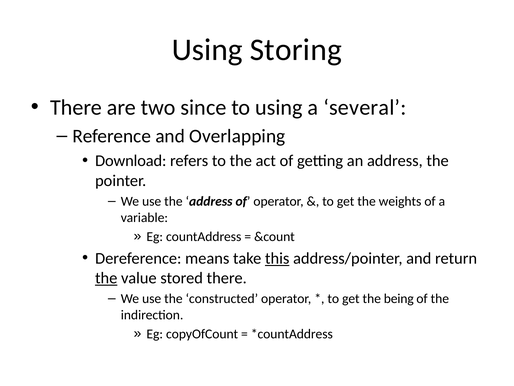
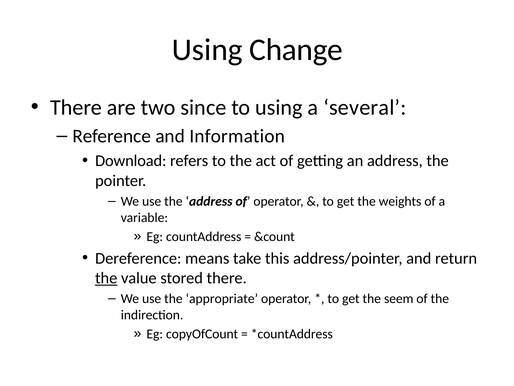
Storing: Storing -> Change (296, 50)
Overlapping: Overlapping -> Information (237, 136)
this underline: present -> none (277, 258)
constructed: constructed -> appropriate (222, 298)
being: being -> seem (399, 298)
